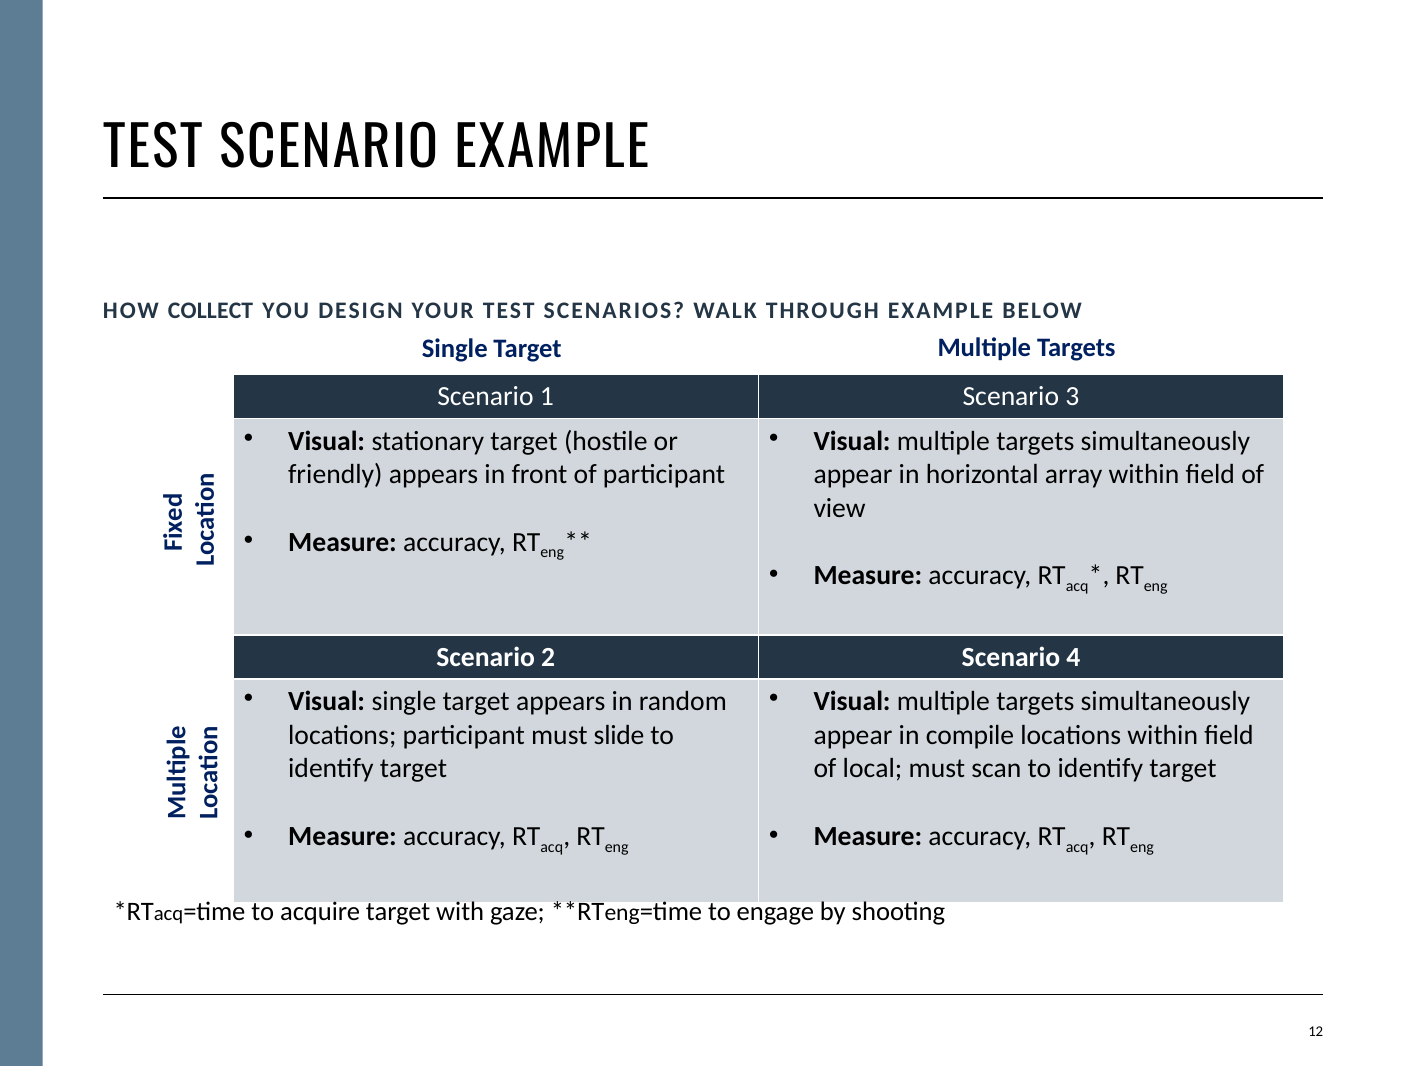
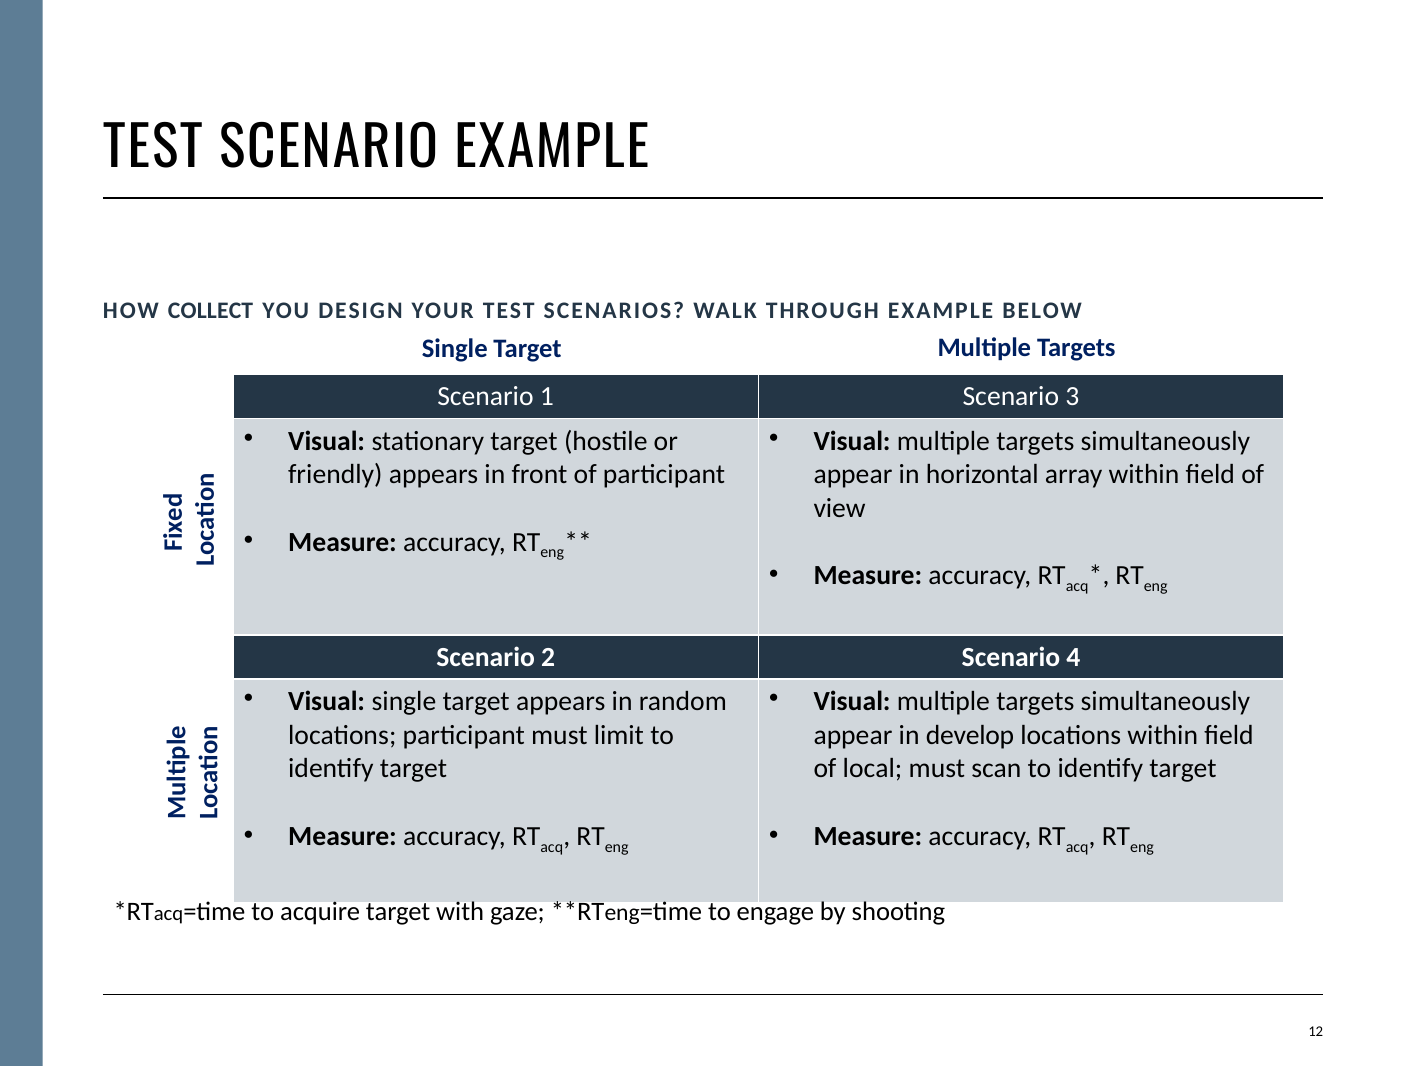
slide: slide -> limit (619, 735)
compile: compile -> develop (970, 735)
